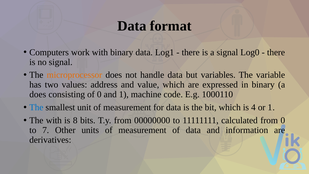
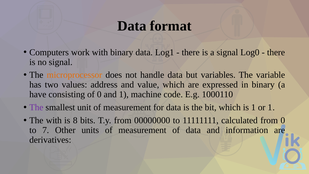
does: does -> have (38, 94)
The colour: blue -> purple (36, 107)
is 4: 4 -> 1 (253, 107)
